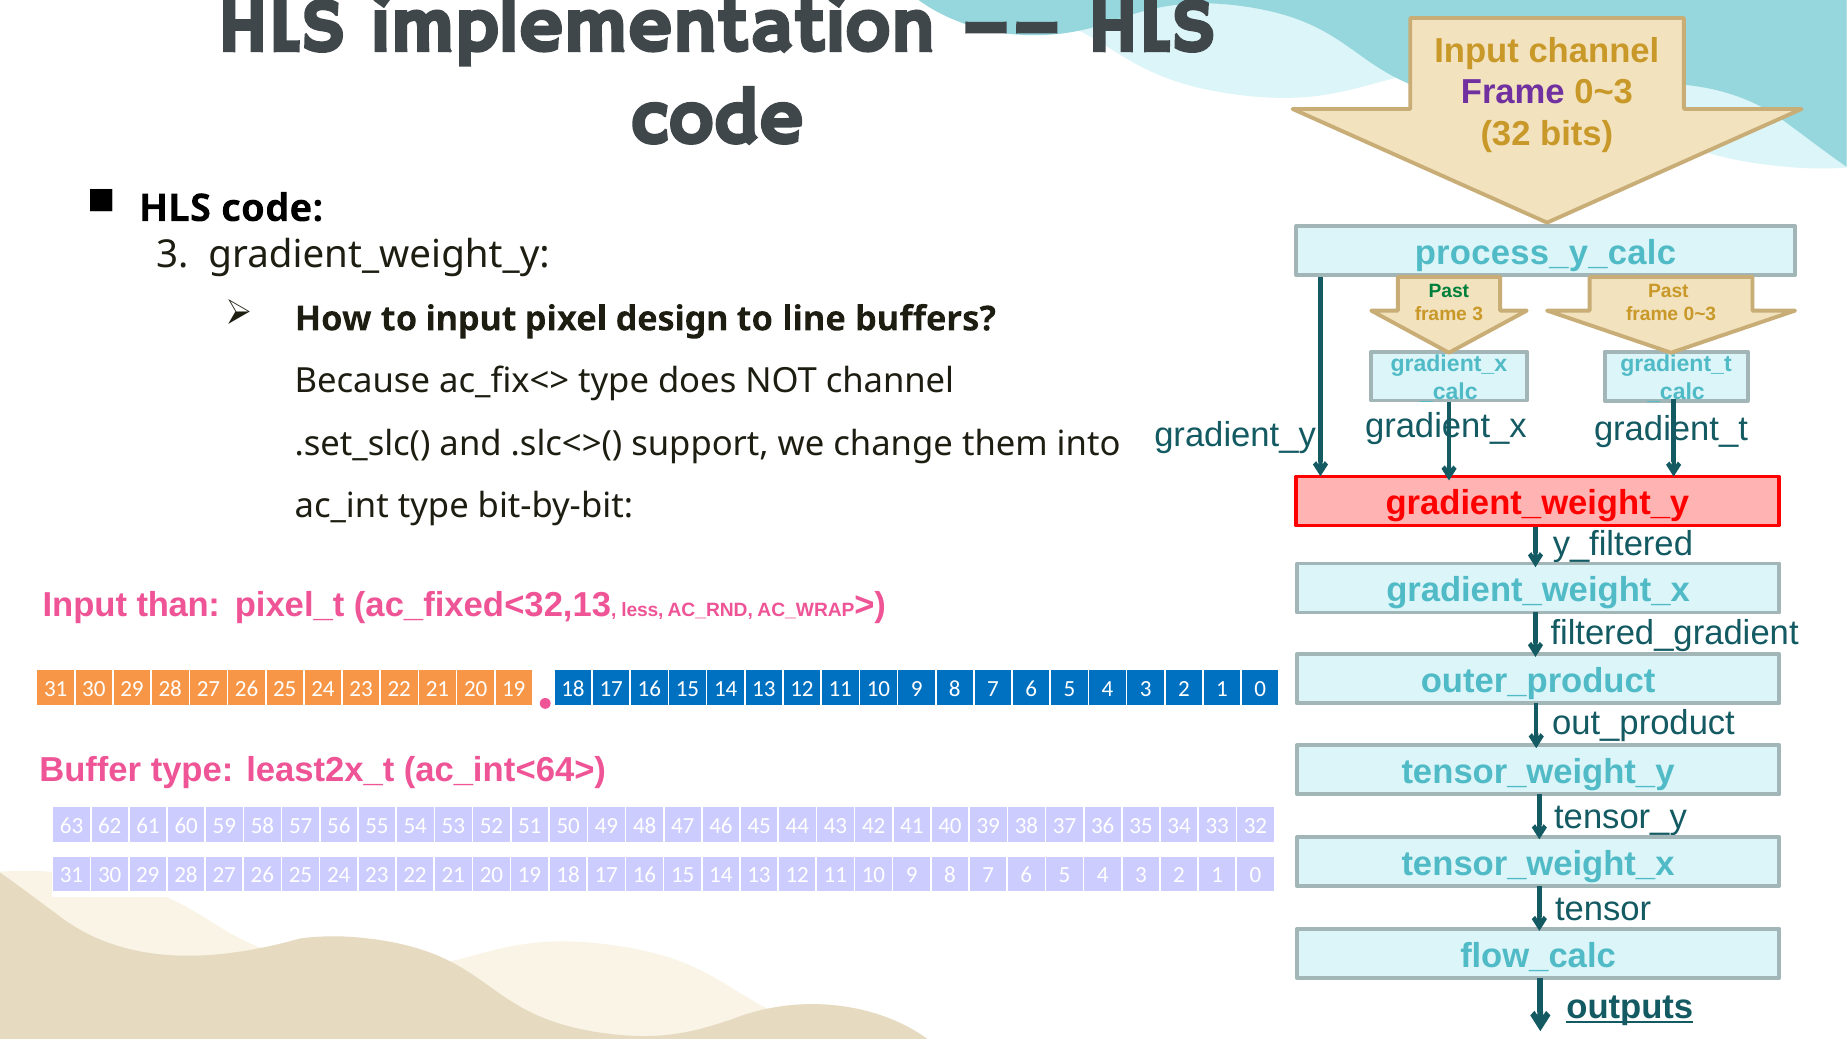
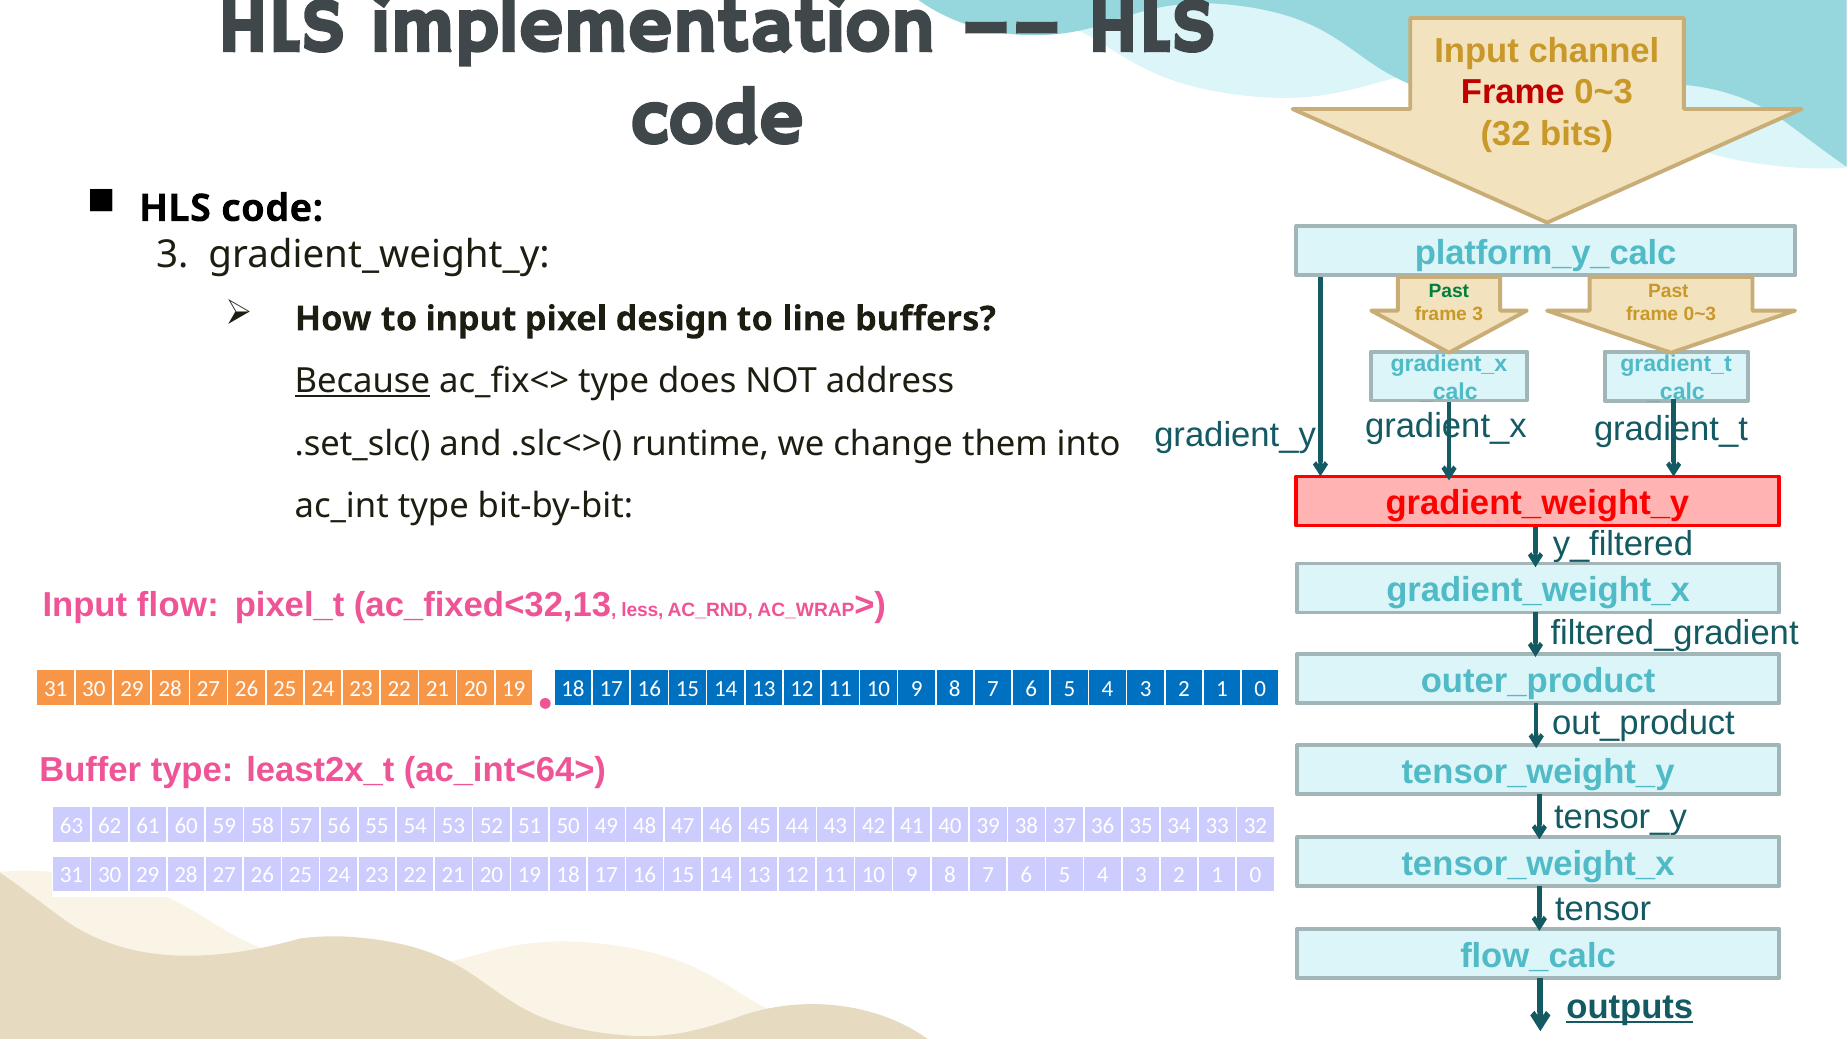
Frame colour: purple -> red (1513, 92)
process_y_calc: process_y_calc -> platform_y_calc (1546, 253)
Because underline: none -> present (362, 381)
NOT channel: channel -> address (890, 381)
support: support -> runtime (700, 444)
than: than -> flow (178, 605)
